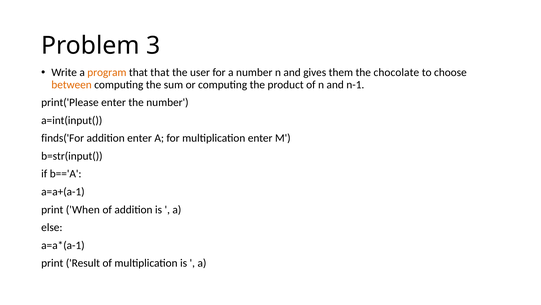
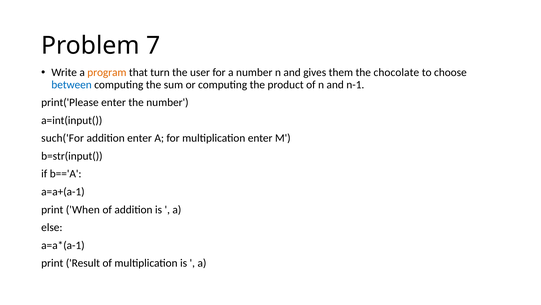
3: 3 -> 7 (153, 45)
that that: that -> turn (160, 72)
between colour: orange -> blue (72, 84)
finds('For: finds('For -> such('For (63, 138)
